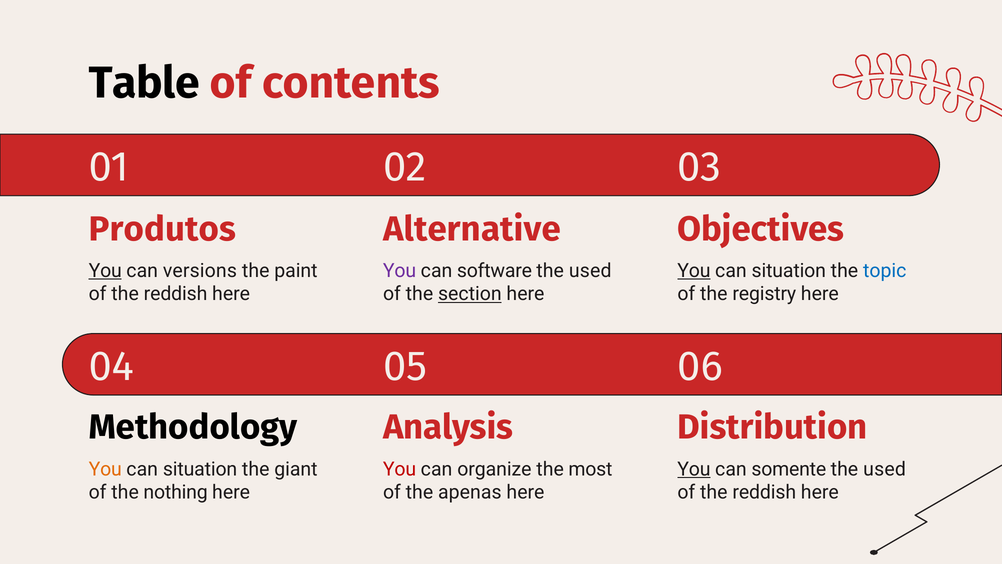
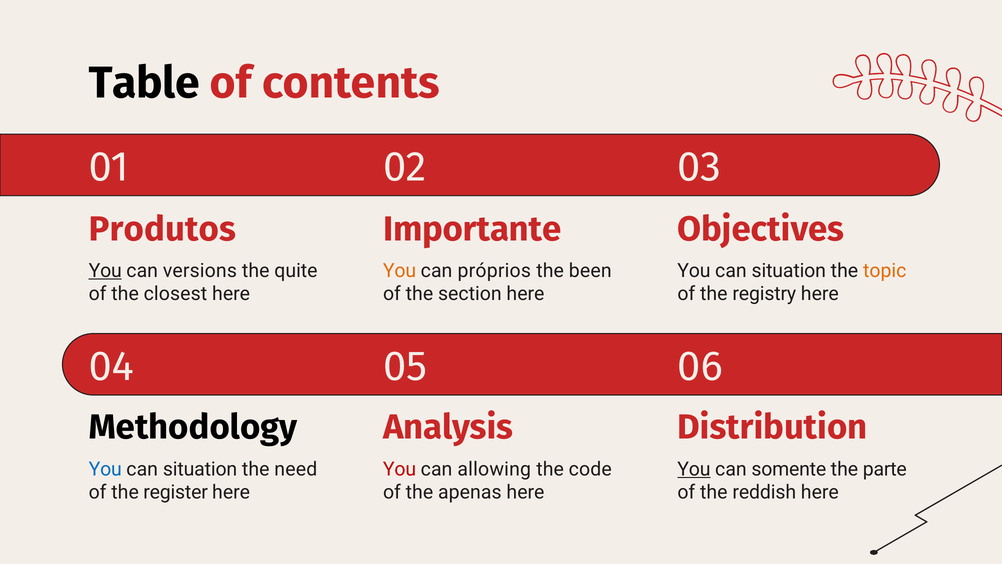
Alternative: Alternative -> Importante (472, 229)
paint: paint -> quite (296, 270)
You colour: purple -> orange (400, 270)
software: software -> próprios (494, 270)
used: used -> been (590, 270)
You underline: present -> none (694, 270)
topic colour: blue -> orange (885, 270)
reddish: reddish -> closest (175, 294)
section underline: present -> none (470, 294)
You colour: orange -> blue (105, 469)
giant: giant -> need (296, 469)
organize: organize -> allowing (494, 469)
most: most -> code (590, 469)
used: used -> parte (885, 469)
nothing: nothing -> register (176, 492)
